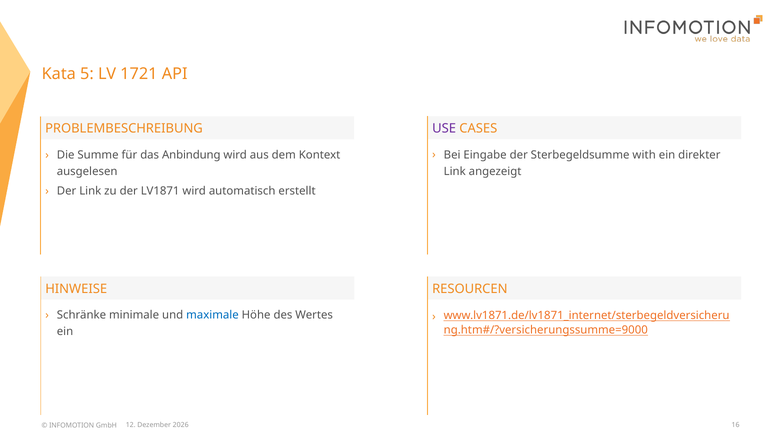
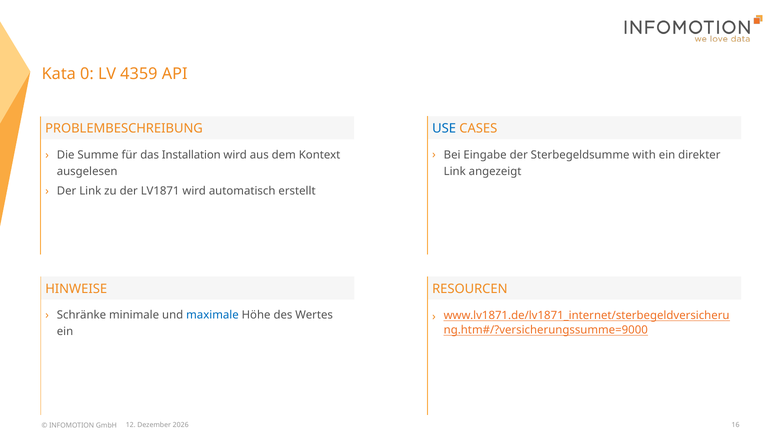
5: 5 -> 0 (87, 74)
1721: 1721 -> 4359 (139, 74)
USE colour: purple -> blue (444, 129)
Anbindung: Anbindung -> Installation (191, 155)
